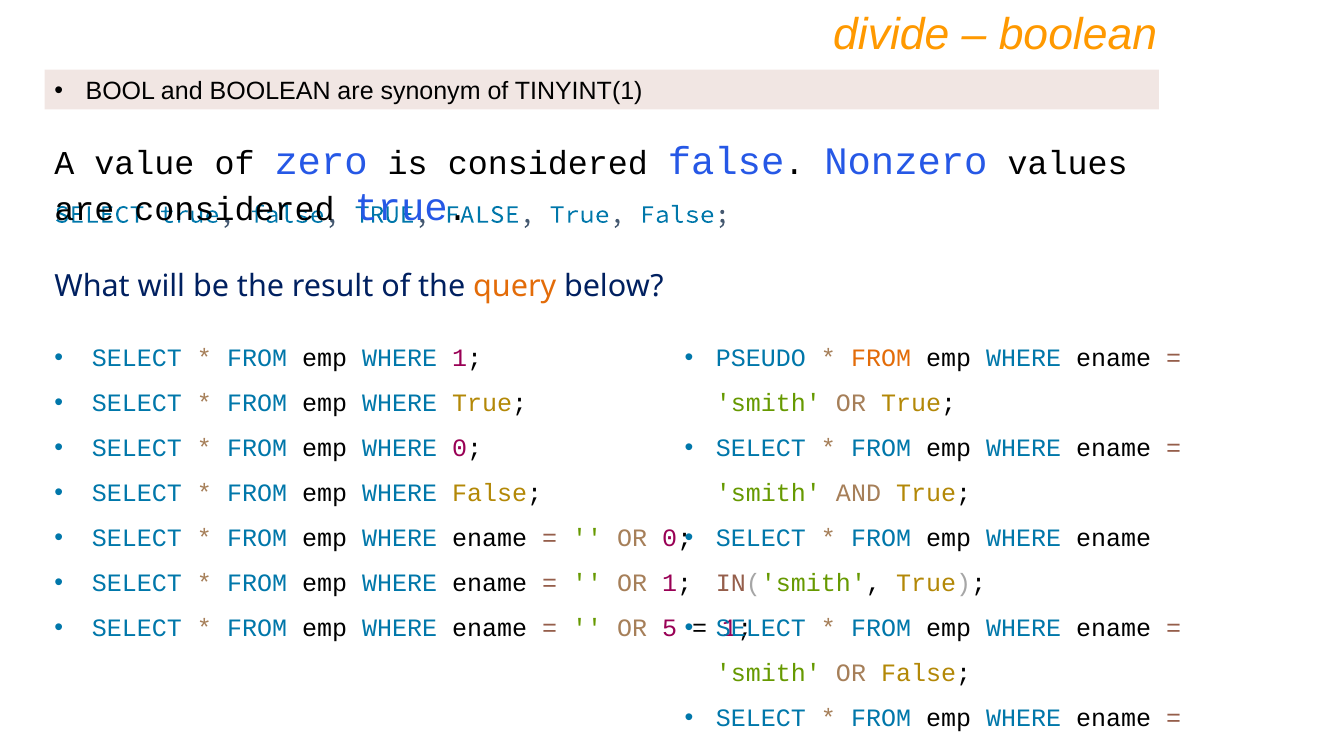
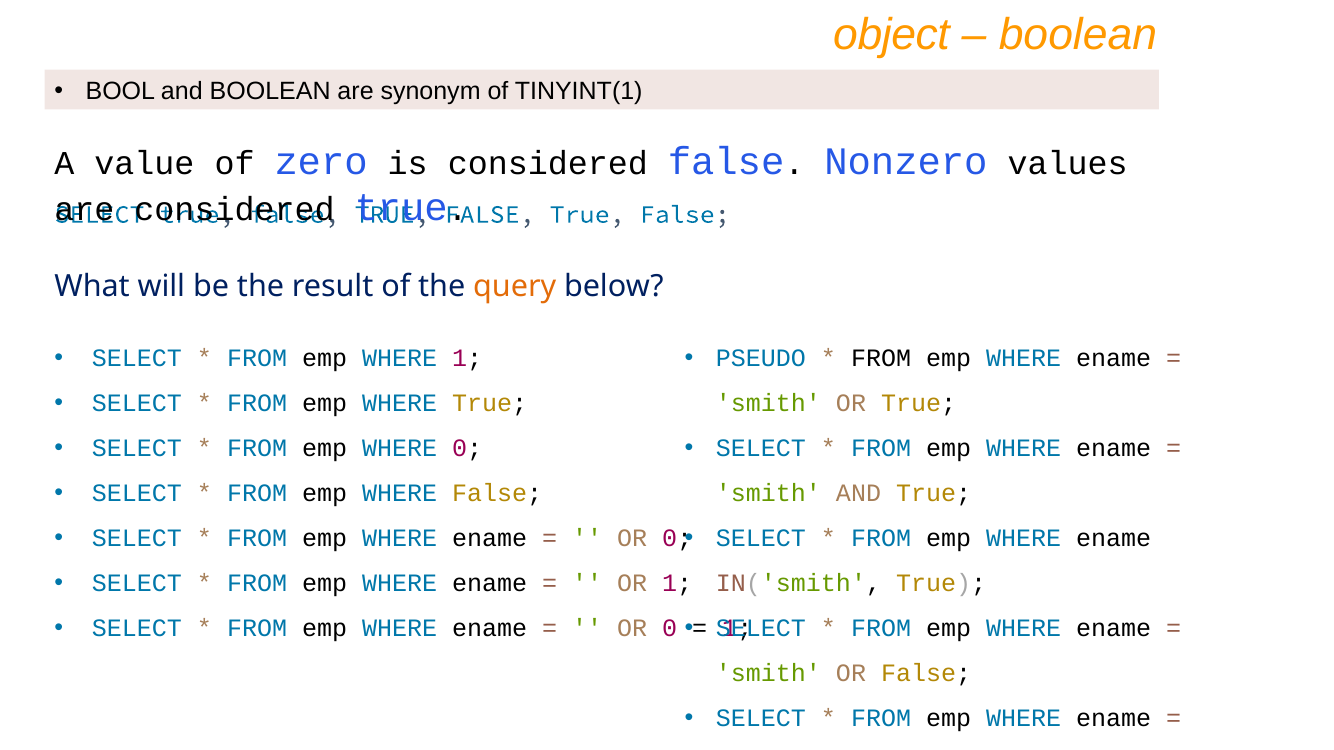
divide: divide -> object (891, 35)
FROM colour: orange -> black (881, 359)
5: 5 -> 0 (670, 629)
